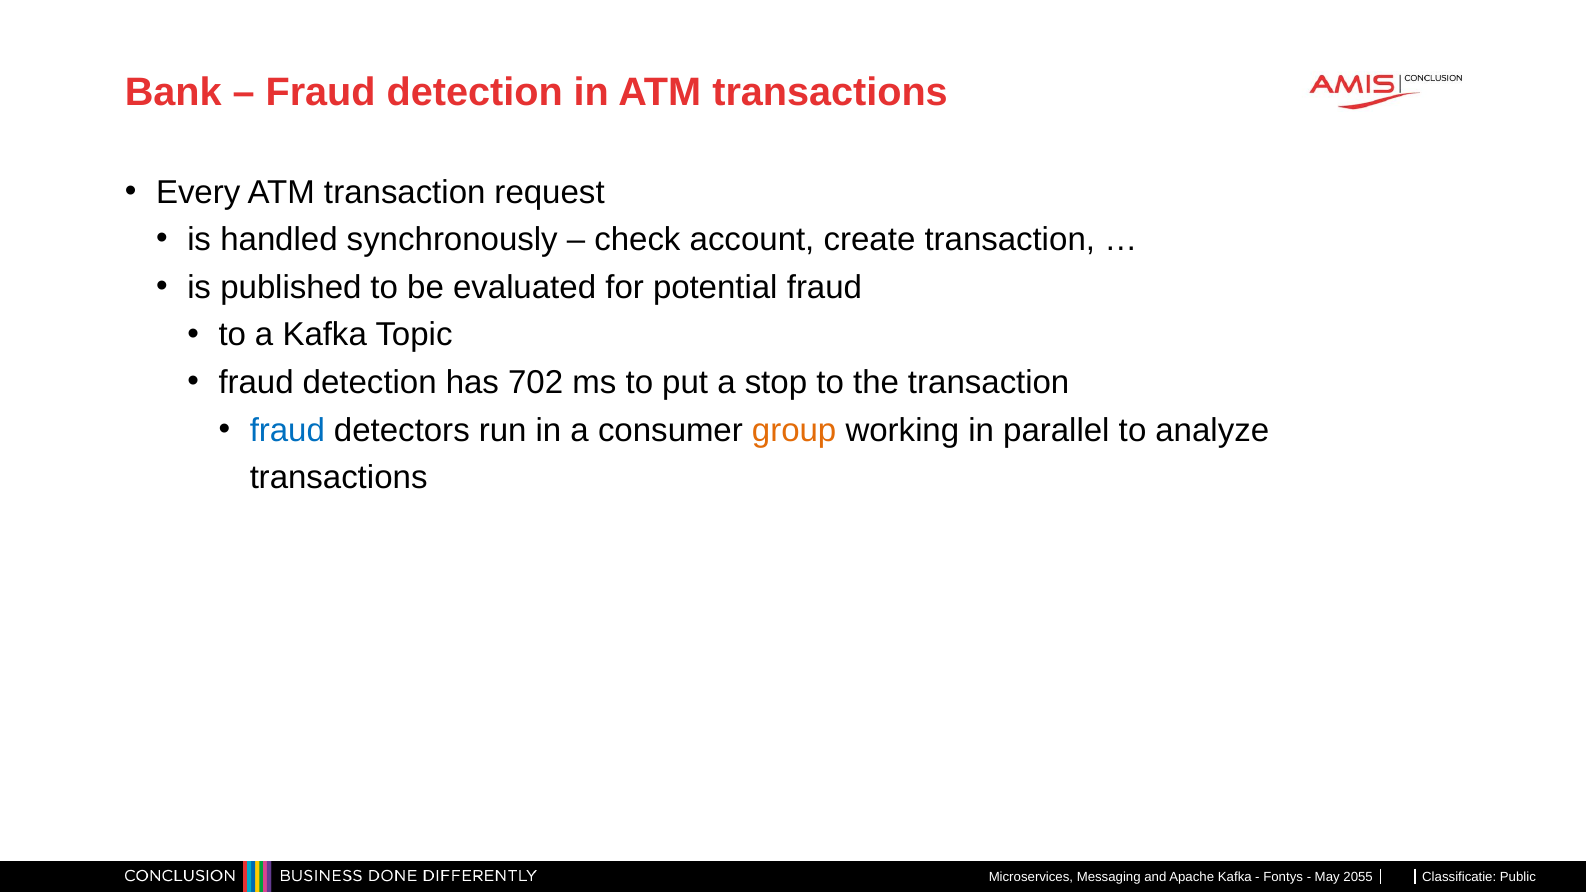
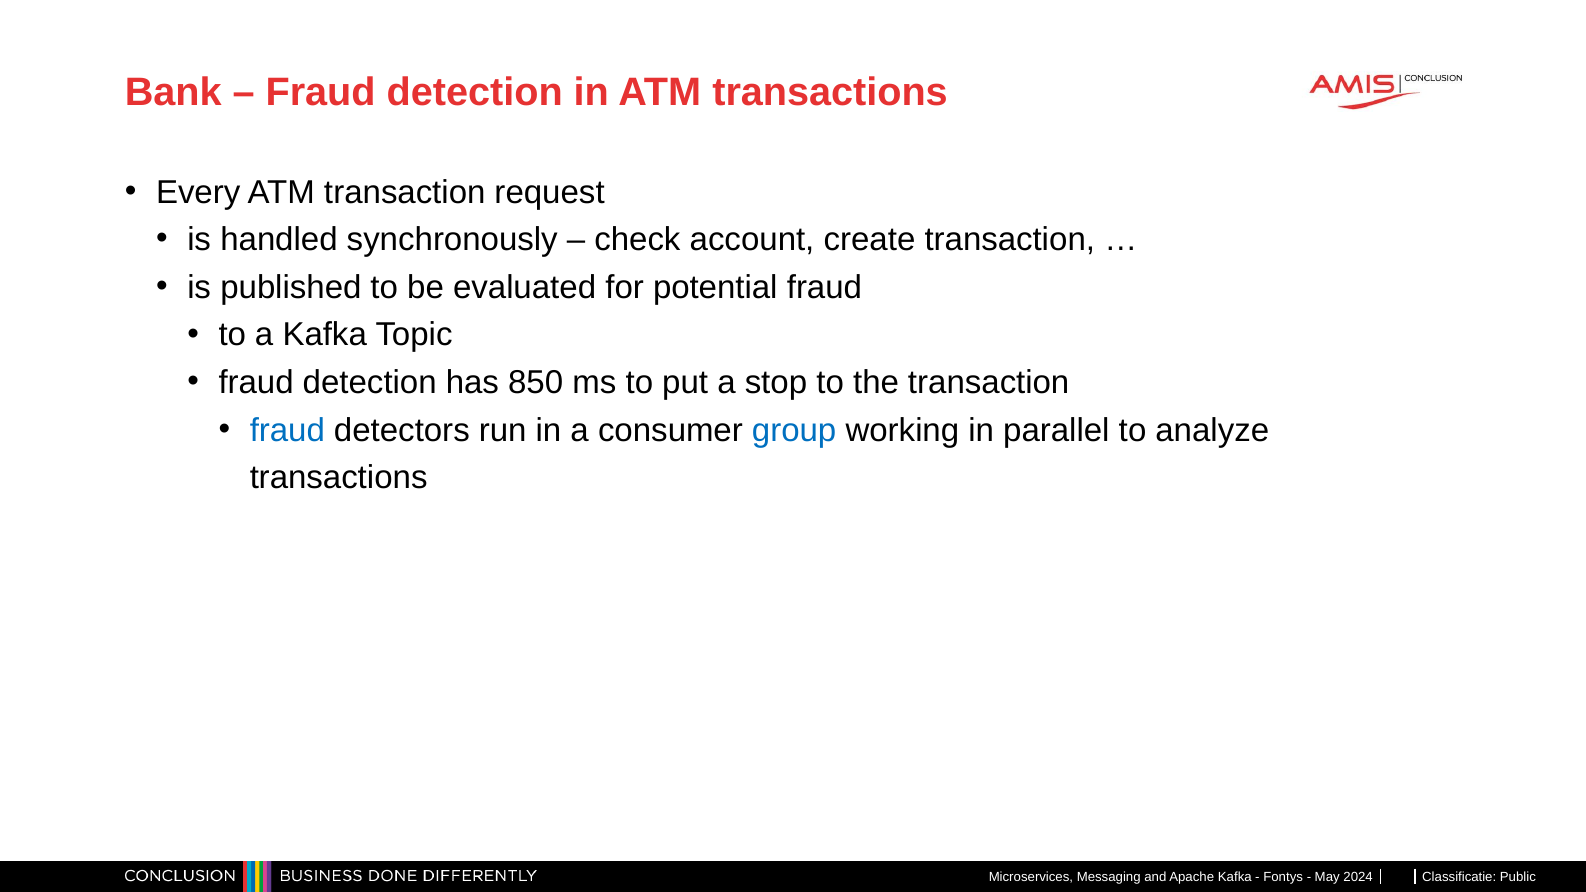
702: 702 -> 850 (536, 383)
group colour: orange -> blue (794, 430)
2055: 2055 -> 2024 (1358, 877)
